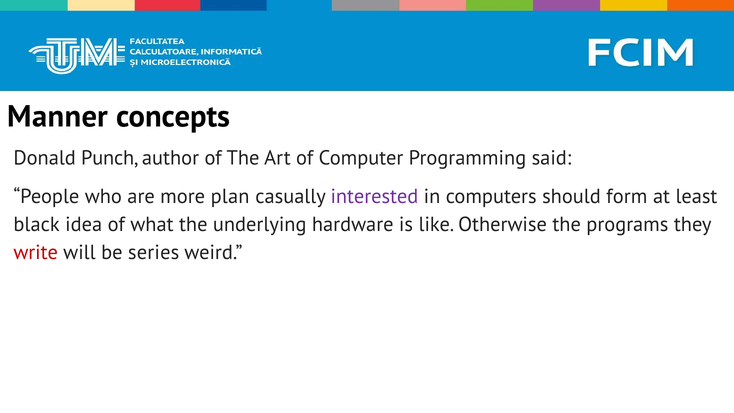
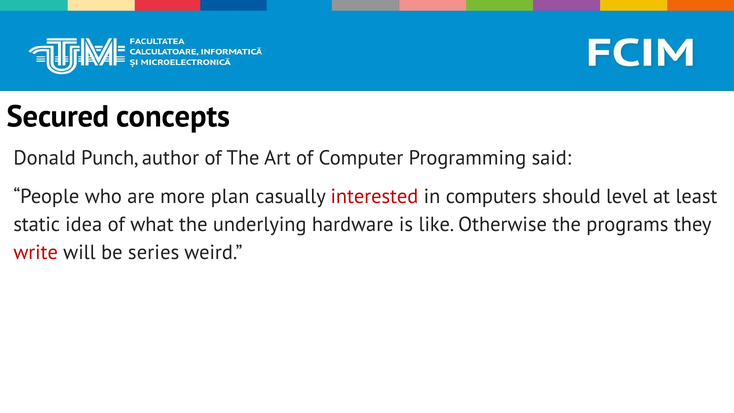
Manner: Manner -> Secured (58, 117)
interested colour: purple -> red (374, 196)
form: form -> level (627, 196)
black: black -> static (37, 224)
